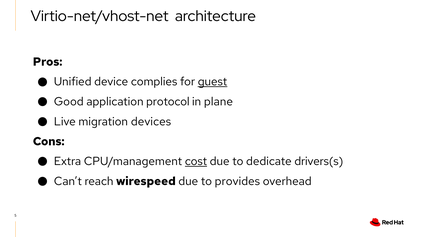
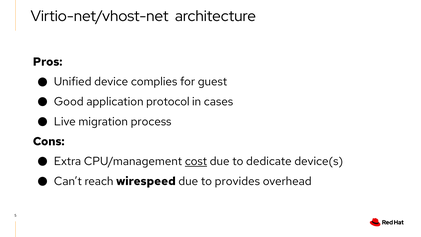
guest underline: present -> none (212, 82)
plane: plane -> cases (218, 102)
devices: devices -> process (151, 121)
drivers(s: drivers(s -> device(s (319, 161)
